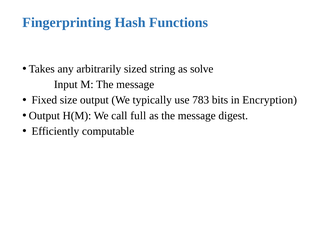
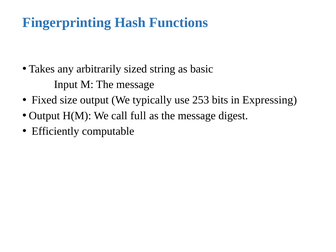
solve: solve -> basic (202, 69)
783: 783 -> 253 (201, 100)
Encryption: Encryption -> Expressing (270, 100)
